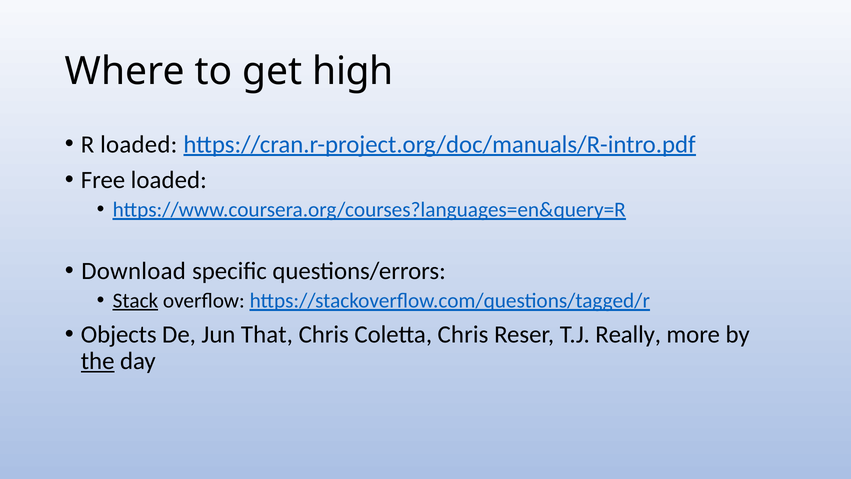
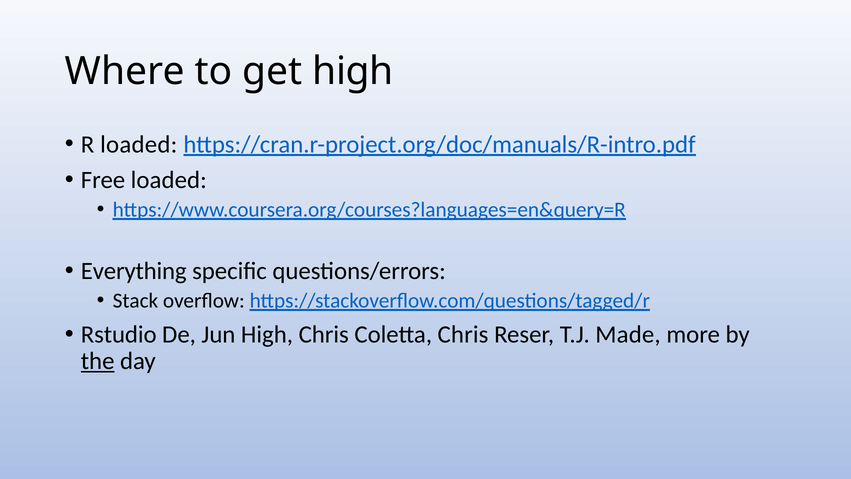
Download: Download -> Everything (134, 271)
Stack underline: present -> none (135, 300)
Objects: Objects -> Rstudio (119, 334)
Jun That: That -> High (267, 334)
Really: Really -> Made (628, 334)
